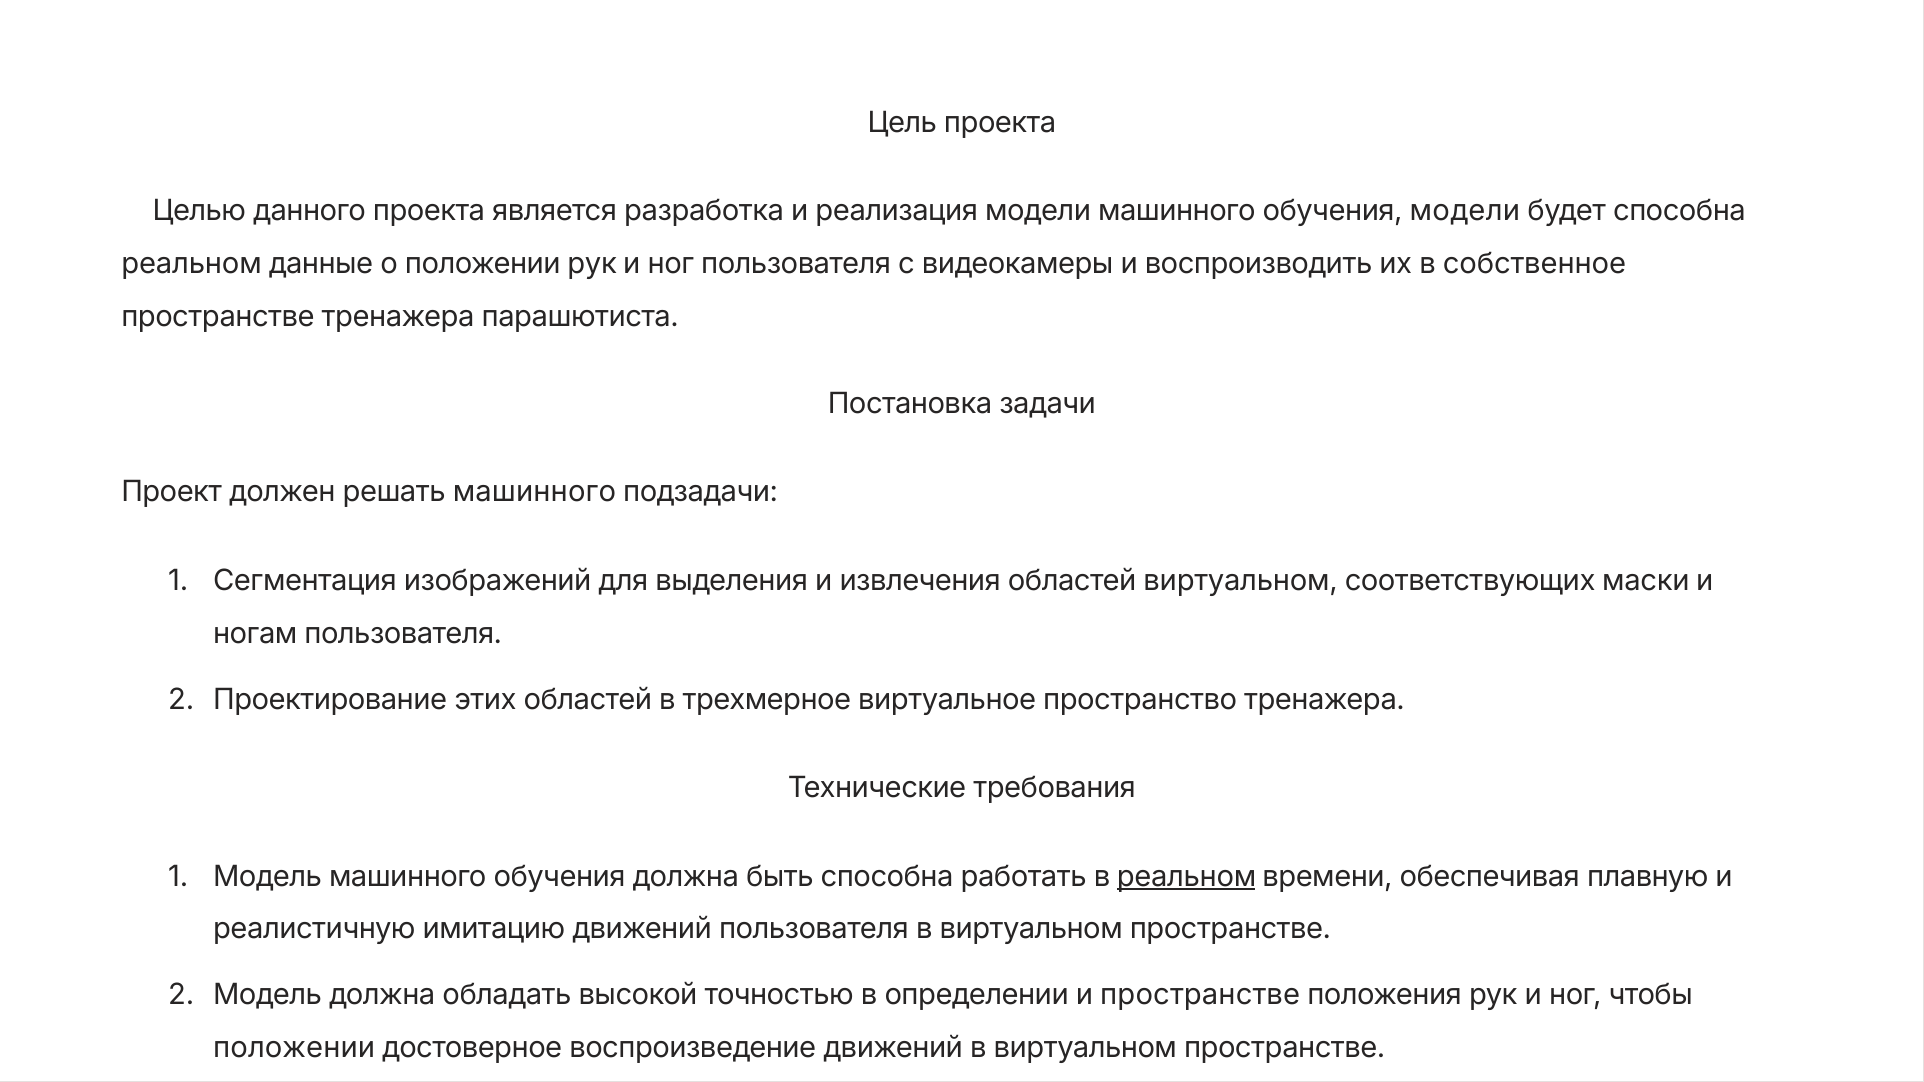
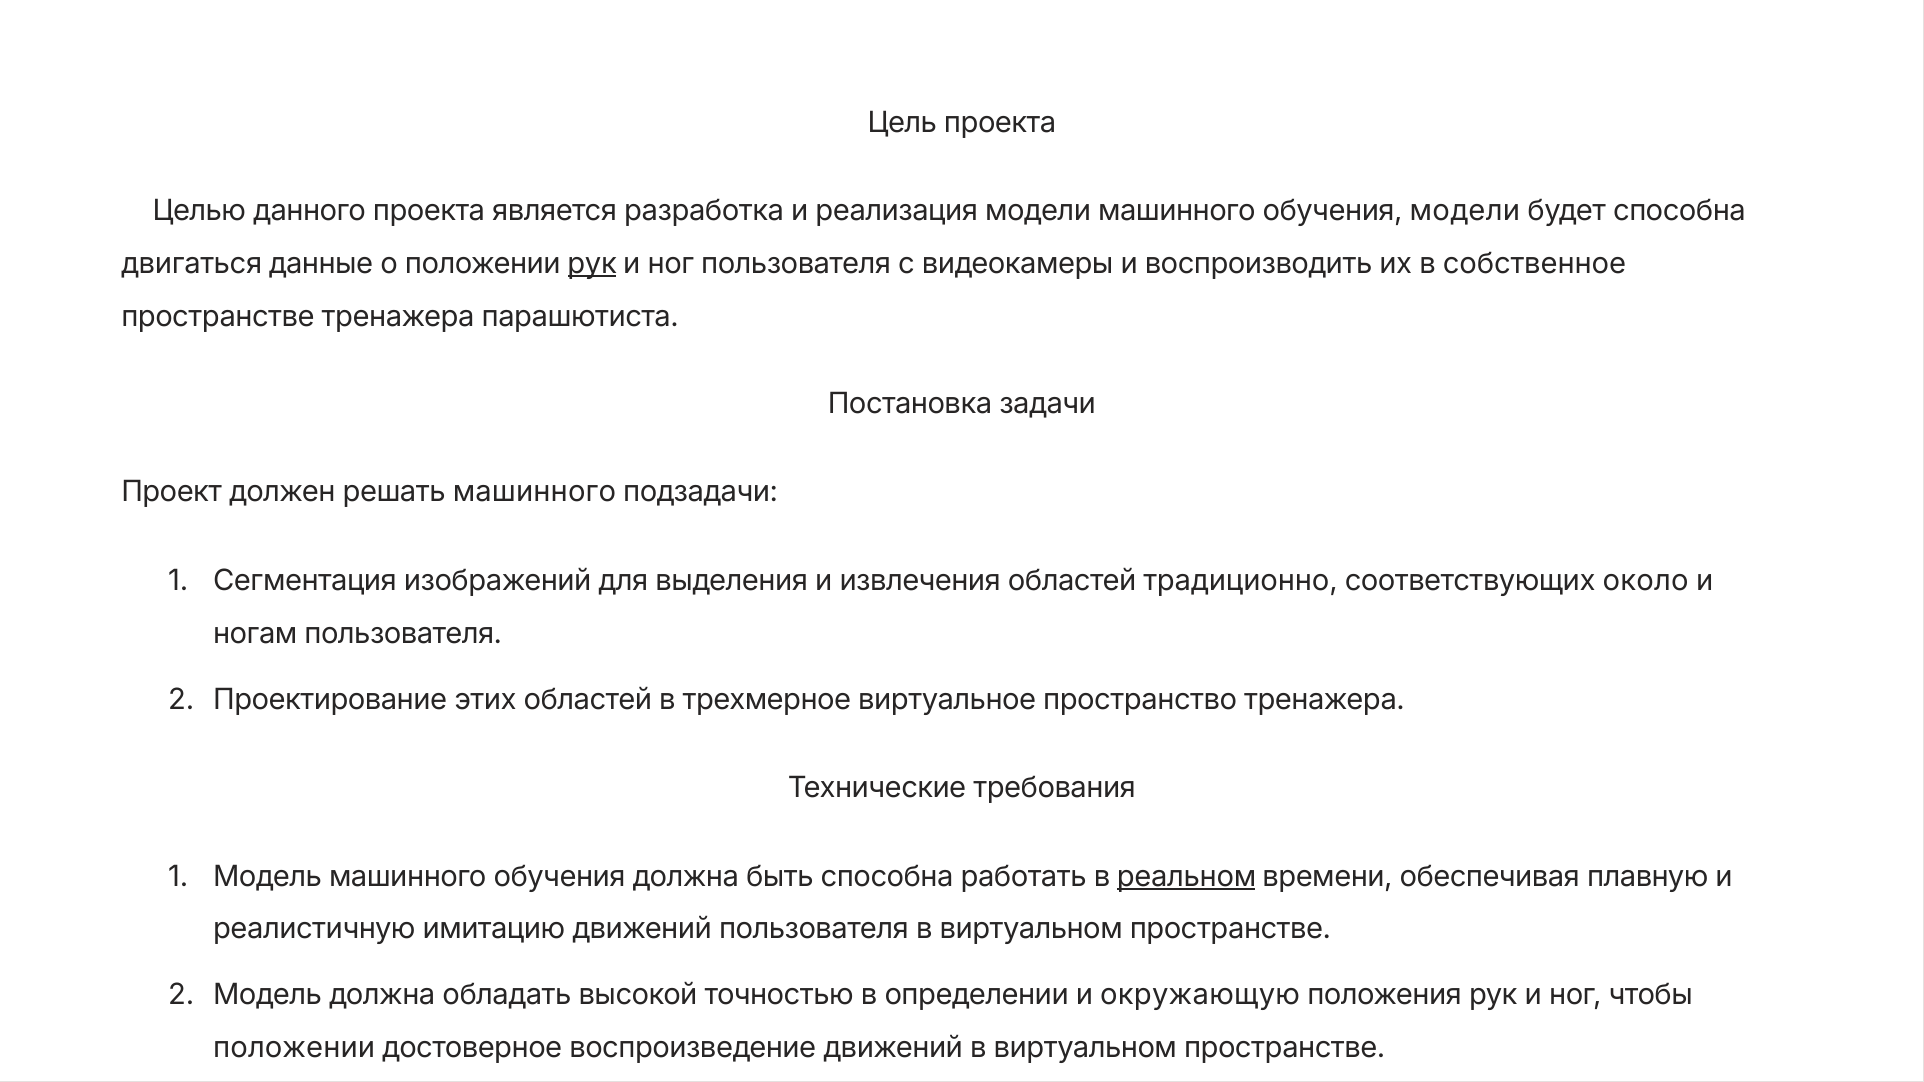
реальном: реальном -> двигаться (192, 264)
рук underline: none -> present (592, 264)
областей виртуальном: виртуальном -> традиционно (1241, 581)
маски: маски -> около (1646, 581)
и пространстве: пространстве -> окружающую (1200, 996)
